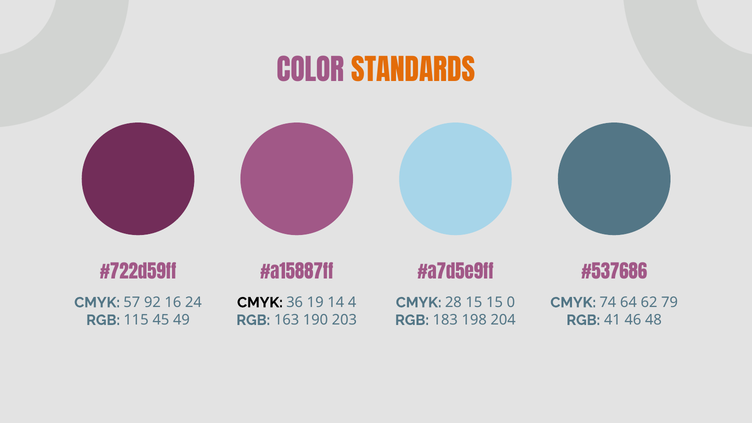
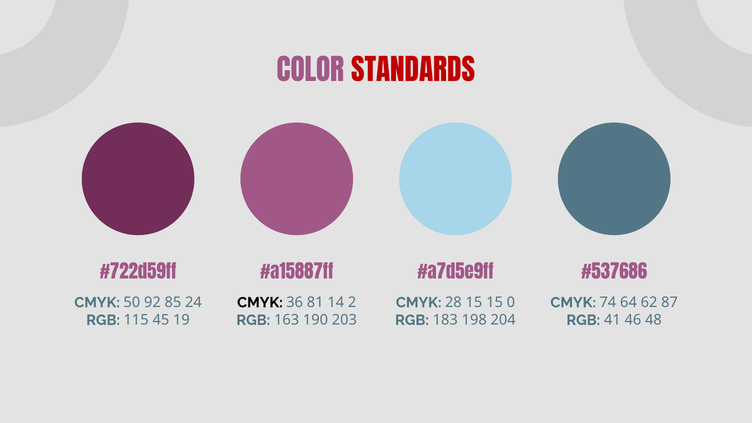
STANDARDS colour: orange -> red (413, 71)
57: 57 -> 50 (132, 303)
16: 16 -> 85 (173, 303)
19: 19 -> 81 (315, 303)
4: 4 -> 2 (352, 303)
79: 79 -> 87 (670, 303)
49: 49 -> 19 (181, 320)
